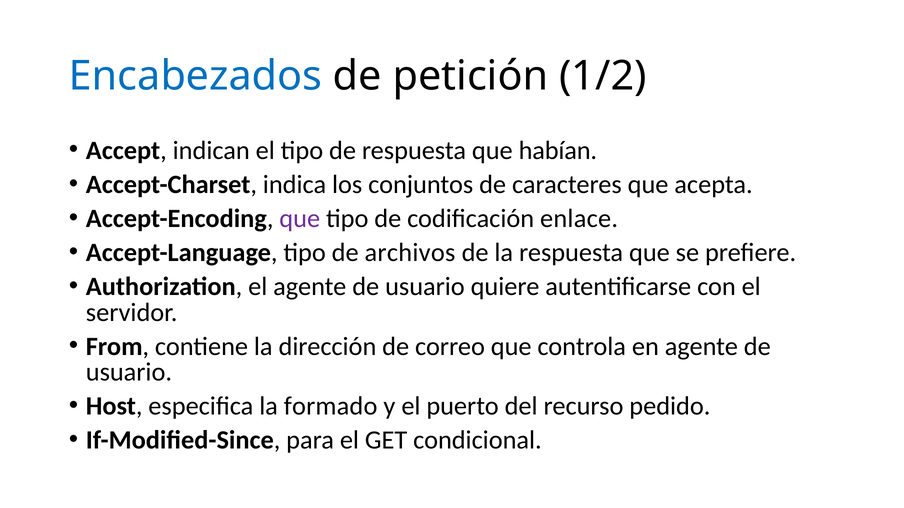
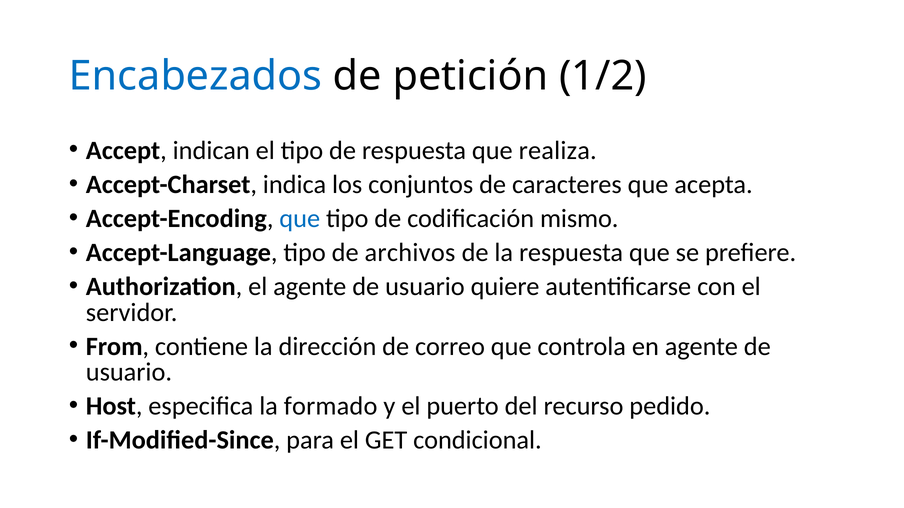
habían: habían -> realiza (558, 151)
que colour: purple -> blue (300, 219)
enlace: enlace -> mismo (579, 219)
